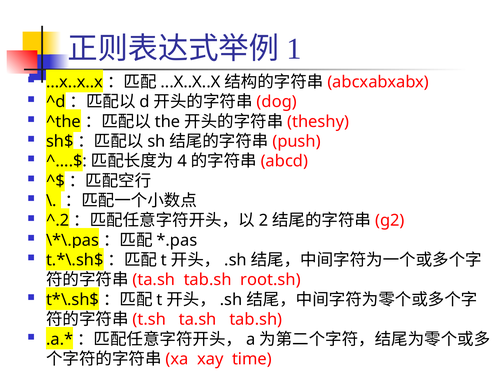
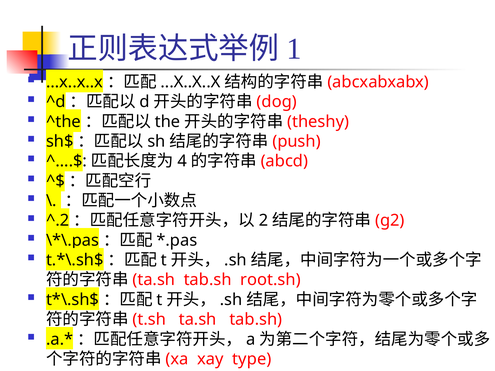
time: time -> type (252, 359)
